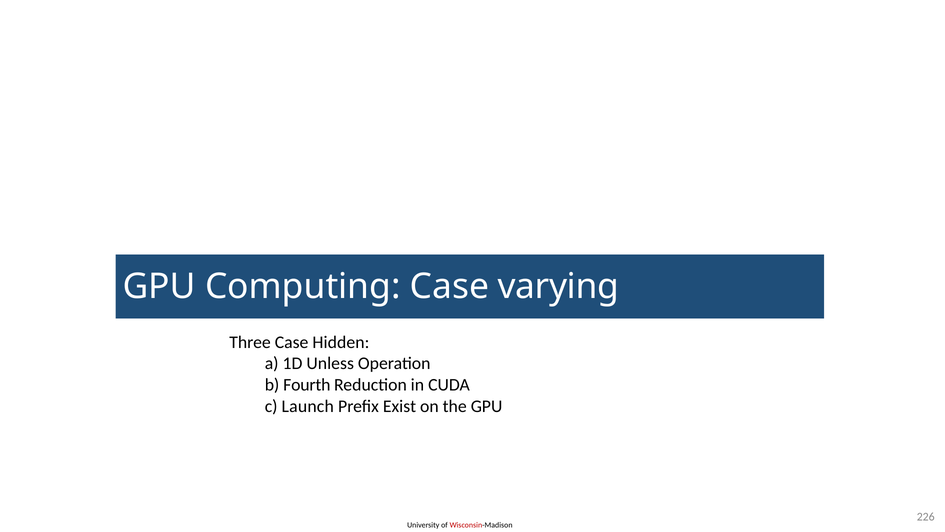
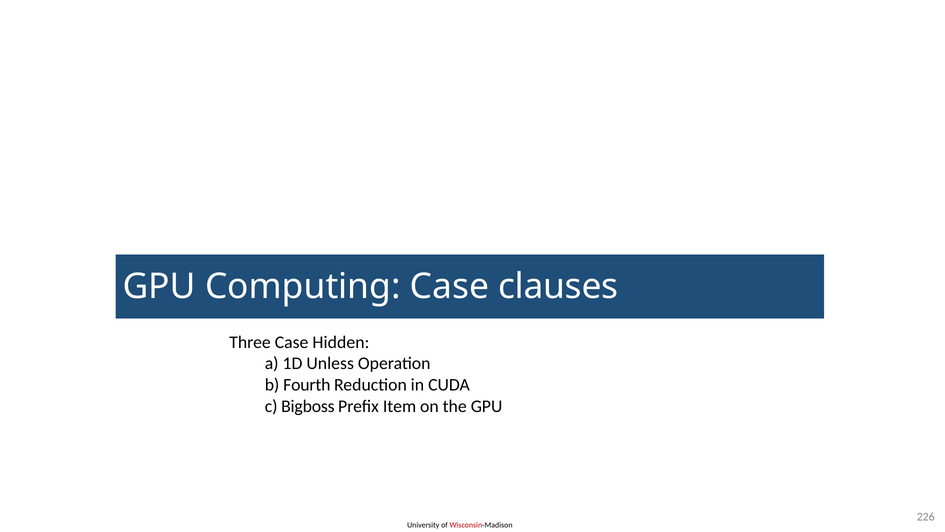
varying: varying -> clauses (558, 286)
Launch: Launch -> Bigboss (308, 406)
Exist: Exist -> Item (400, 406)
